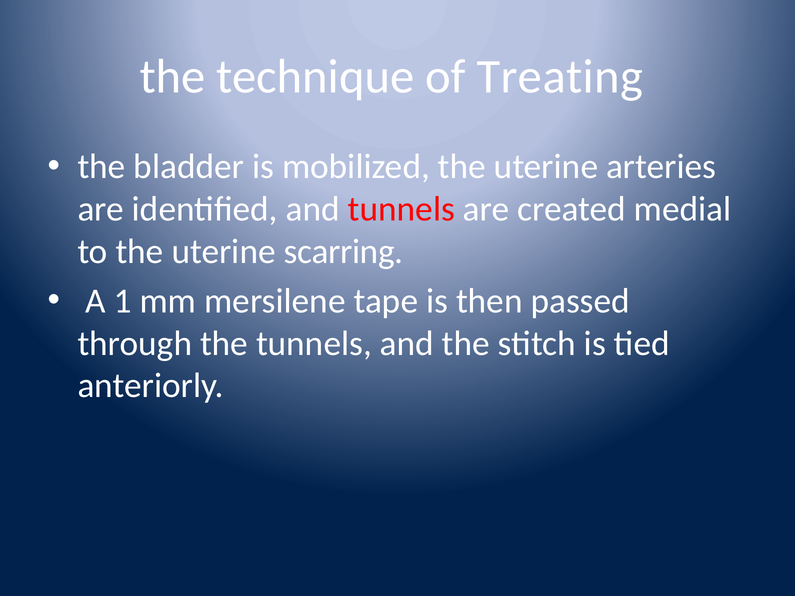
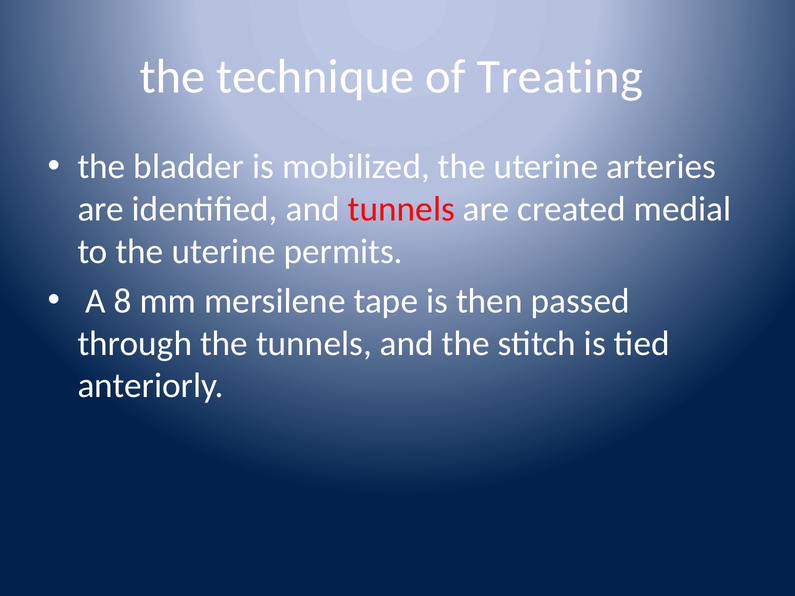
scarring: scarring -> permits (343, 252)
1: 1 -> 8 (123, 301)
